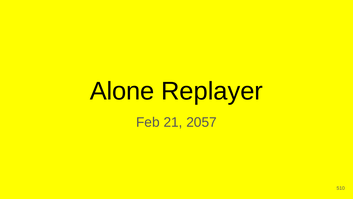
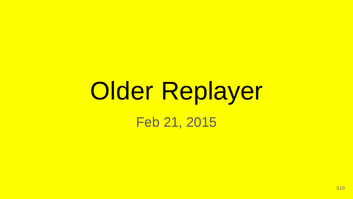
Alone: Alone -> Older (122, 91)
2057: 2057 -> 2015 (202, 122)
